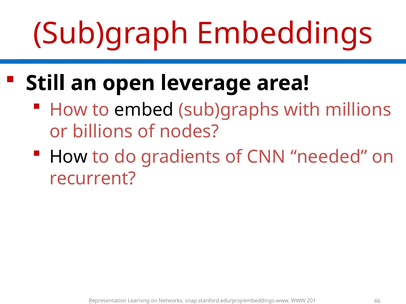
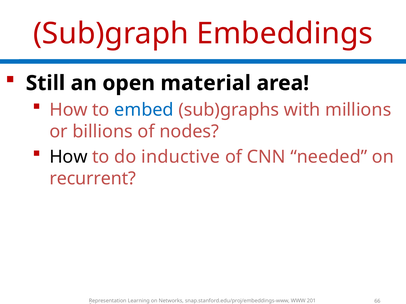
leverage: leverage -> material (206, 83)
embed colour: black -> blue (144, 110)
gradients: gradients -> inductive (181, 157)
